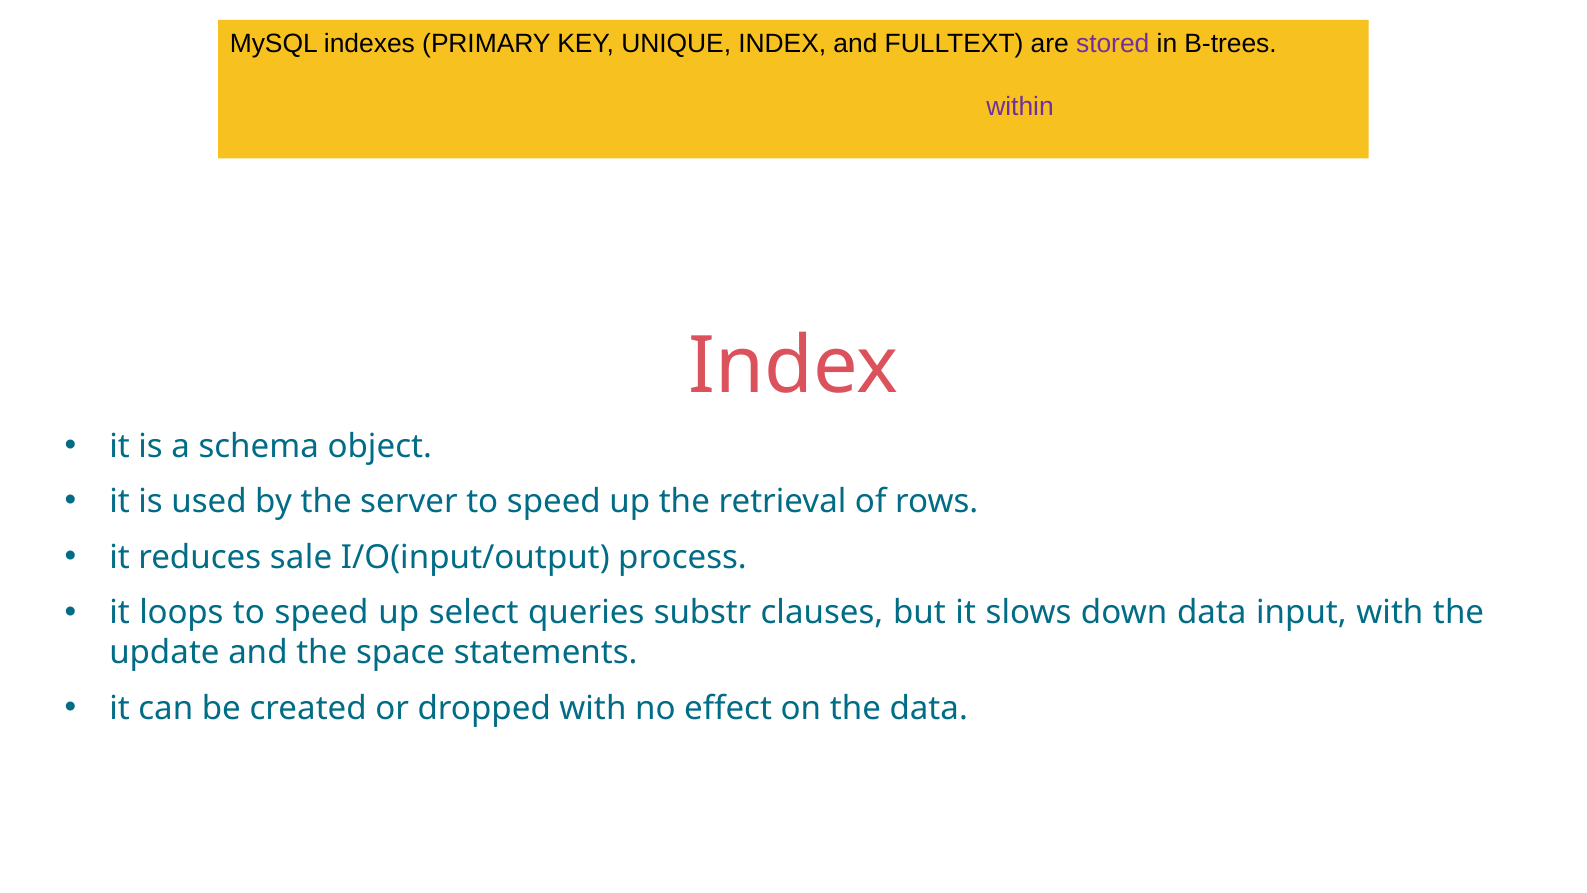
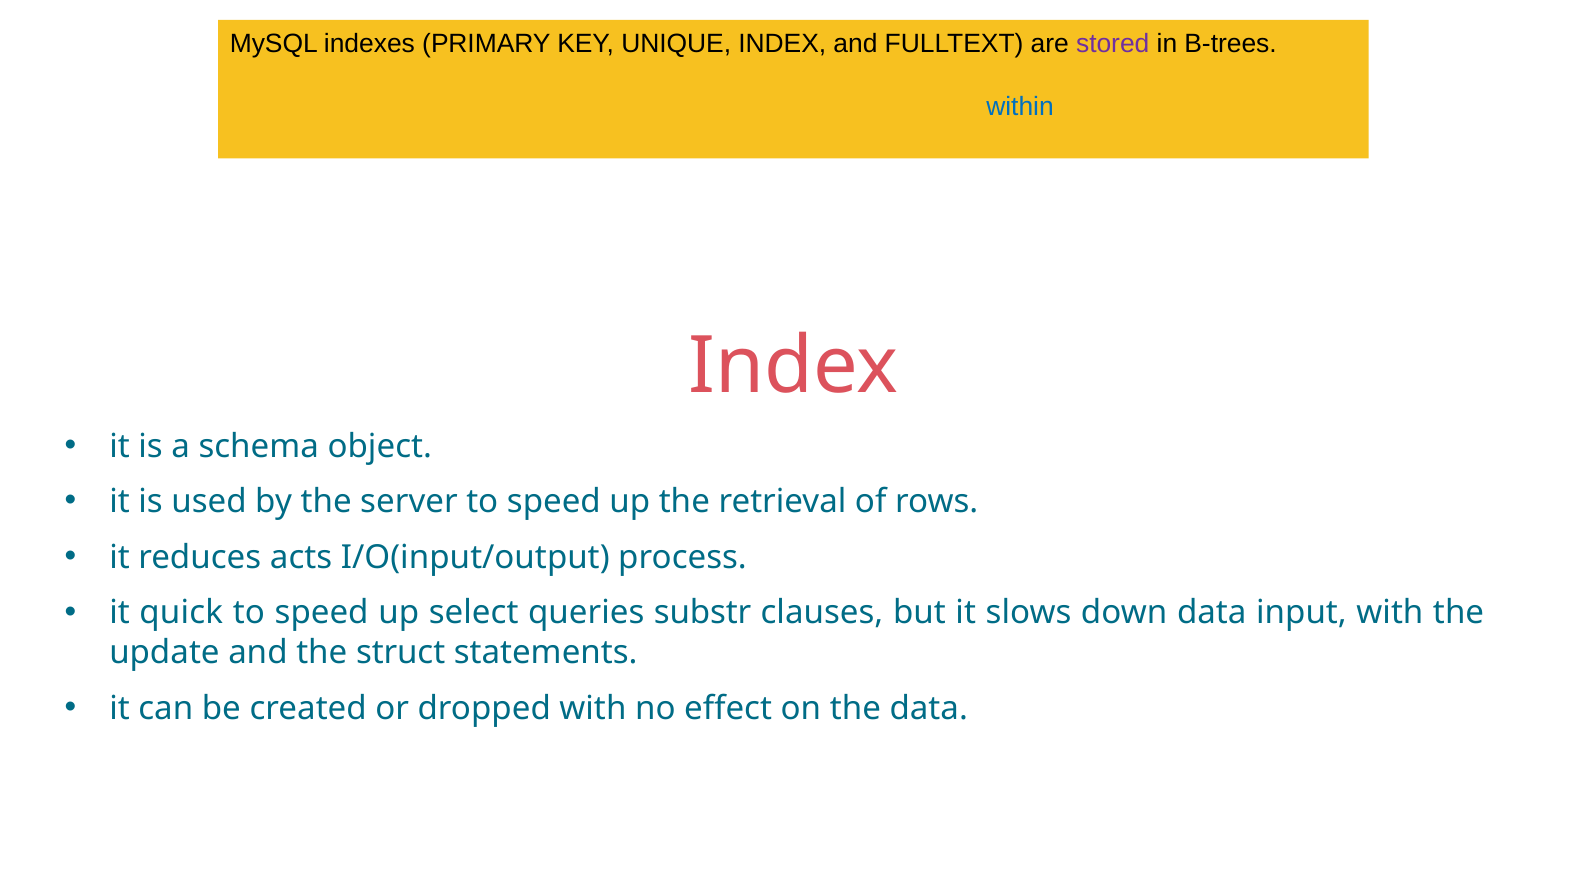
within colour: purple -> blue (1020, 107)
sale: sale -> acts (301, 557)
loops: loops -> quick (181, 613)
space: space -> struct (401, 652)
